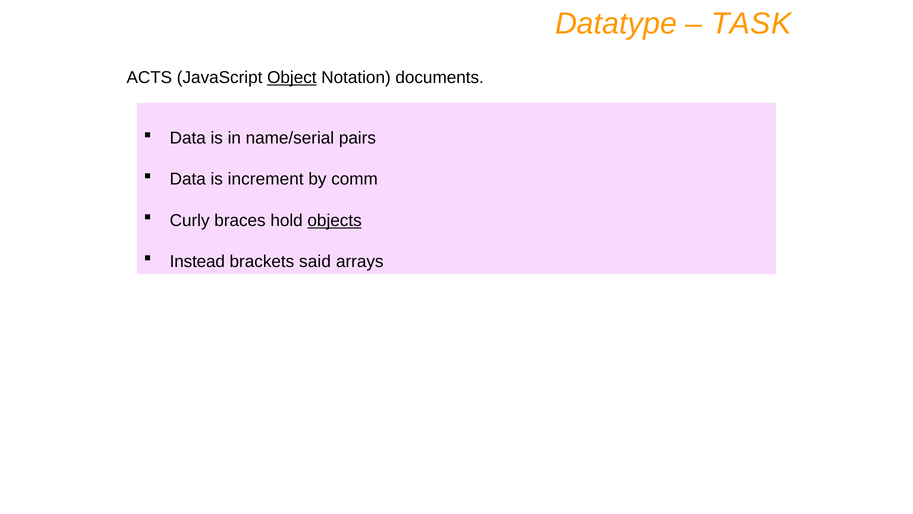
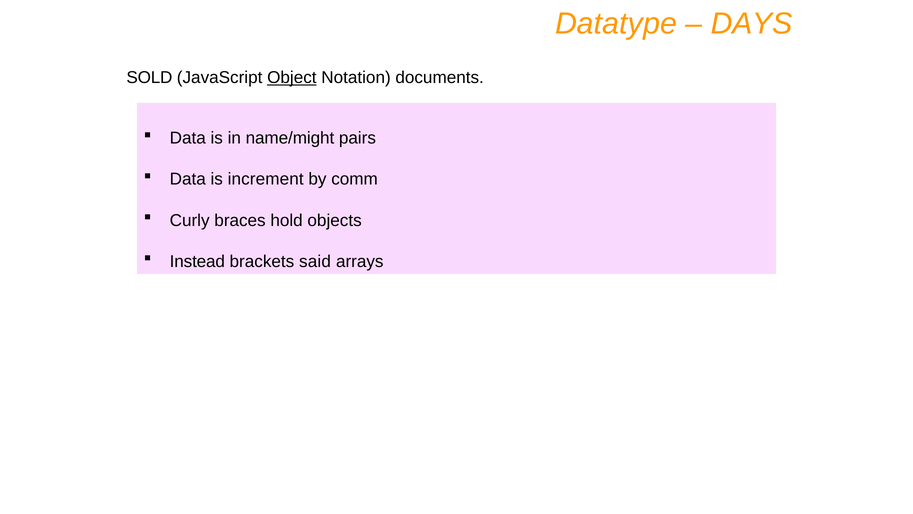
TASK: TASK -> DAYS (751, 24)
ACTS: ACTS -> SOLD (149, 78)
name/serial: name/serial -> name/might (290, 138)
objects underline: present -> none (335, 220)
